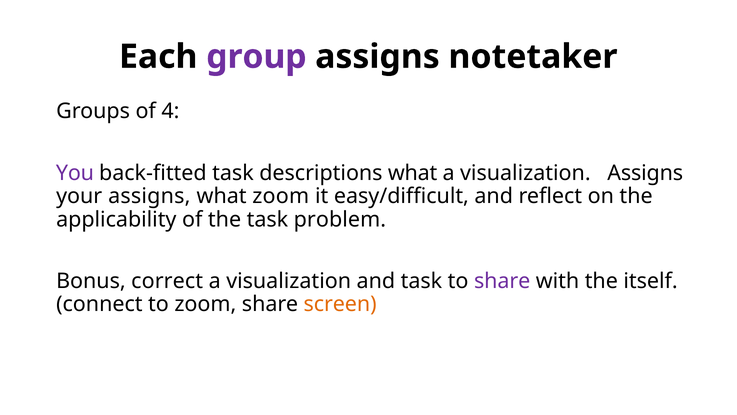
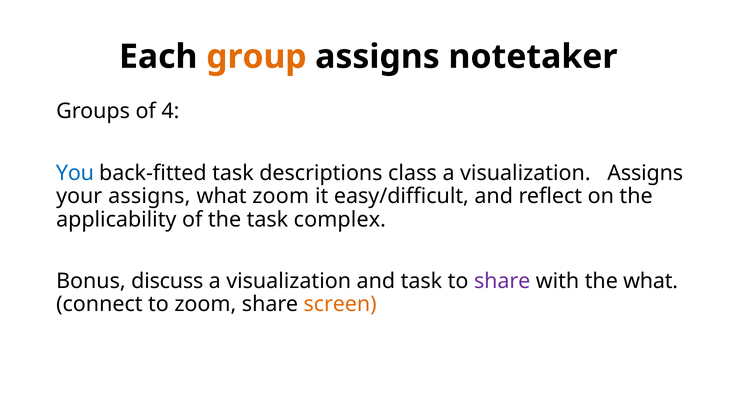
group colour: purple -> orange (256, 57)
You colour: purple -> blue (75, 173)
descriptions what: what -> class (412, 173)
problem: problem -> complex (340, 219)
correct: correct -> discuss (167, 281)
the itself: itself -> what (651, 281)
